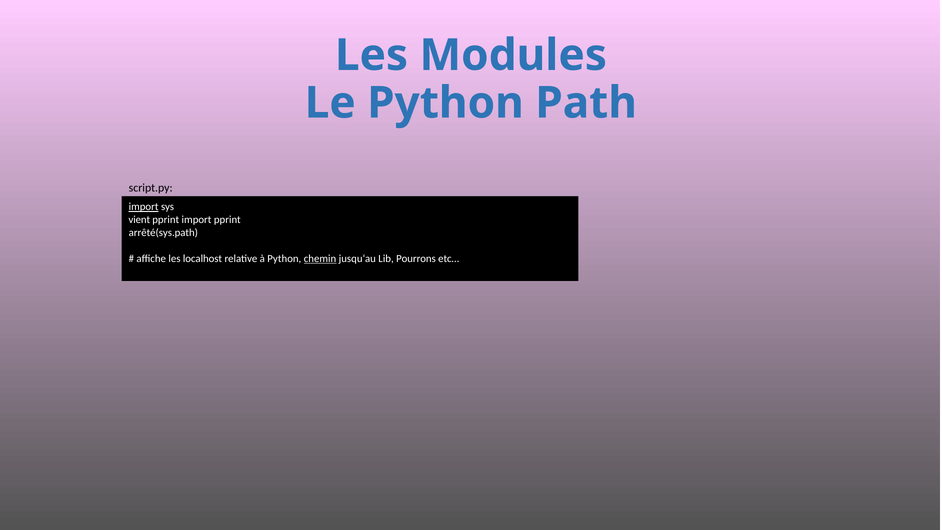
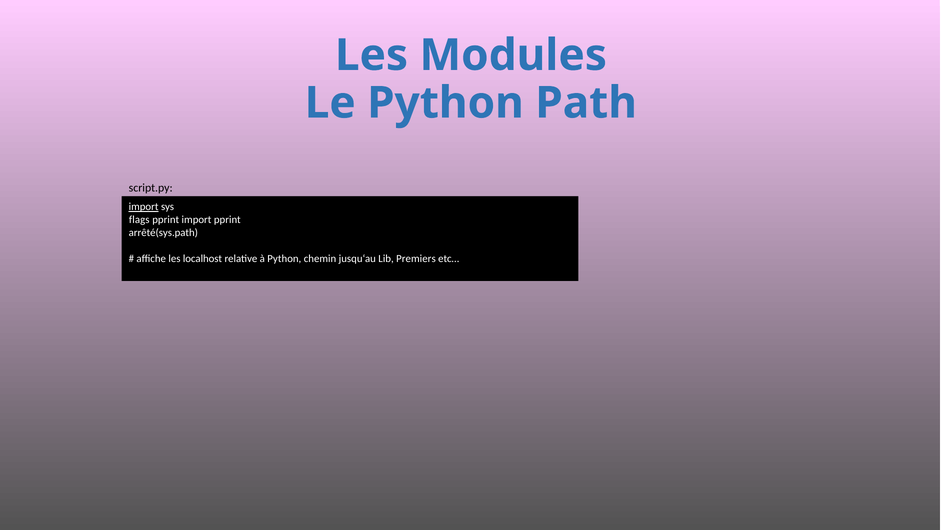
vient: vient -> flags (139, 220)
chemin underline: present -> none (320, 259)
Pourrons: Pourrons -> Premiers (416, 259)
